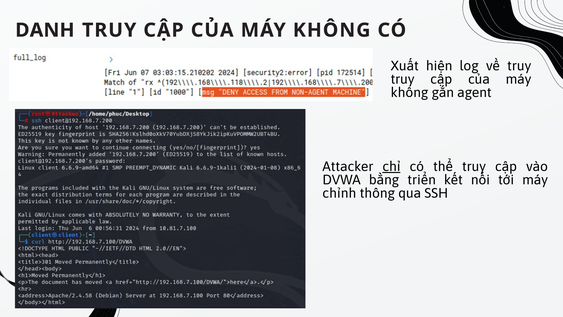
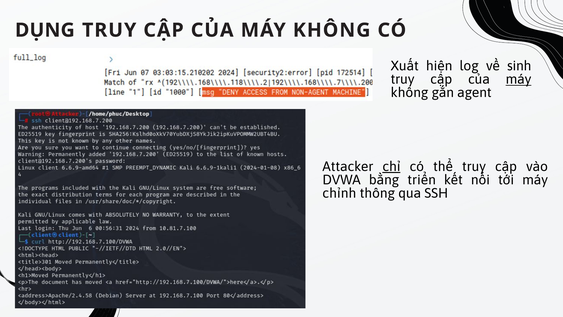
DANH: DANH -> DỤNG (45, 30)
về truy: truy -> sinh (519, 66)
máy underline: none -> present (518, 79)
